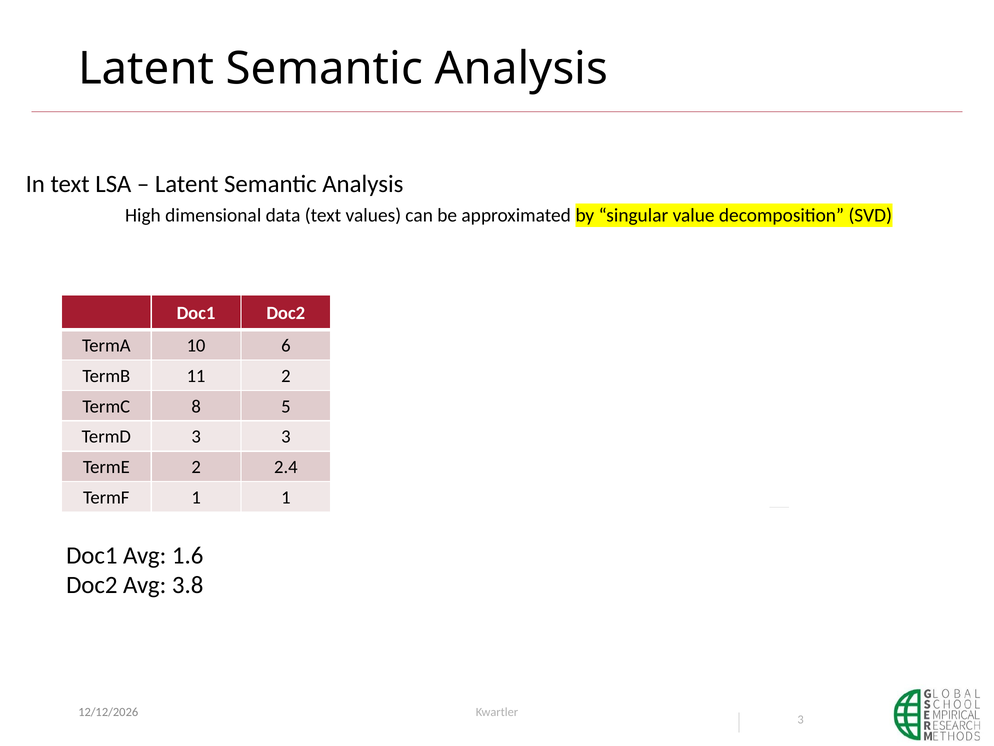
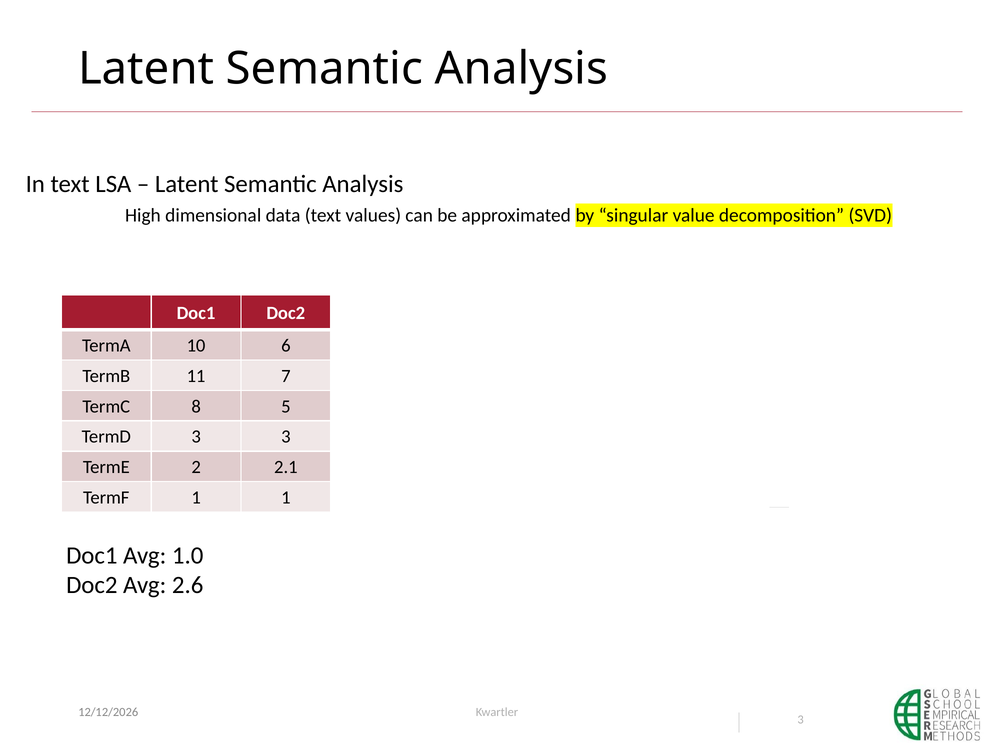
11 2: 2 -> 7 (286, 376)
2.4: 2.4 -> 2.1 (286, 467)
1.6: 1.6 -> 1.0 (188, 555)
3.8: 3.8 -> 2.6 (188, 585)
